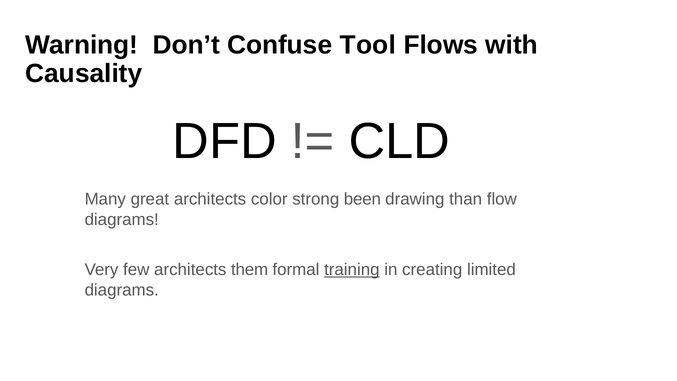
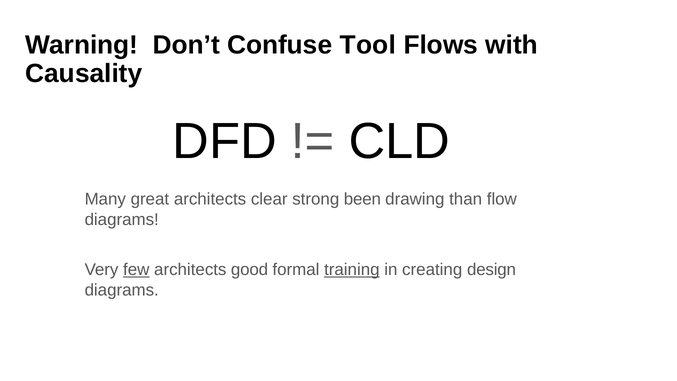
color: color -> clear (269, 199)
few underline: none -> present (136, 270)
them: them -> good (250, 270)
limited: limited -> design (492, 270)
